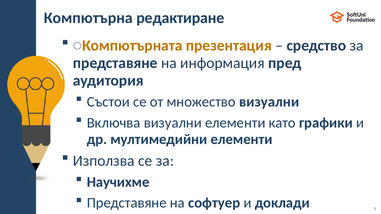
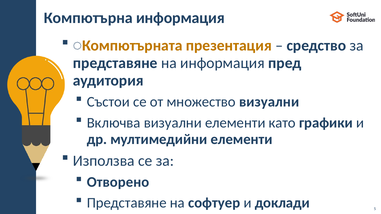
Компютърна редактиране: редактиране -> информация (180, 18)
Научихме: Научихме -> Отворено (118, 182)
